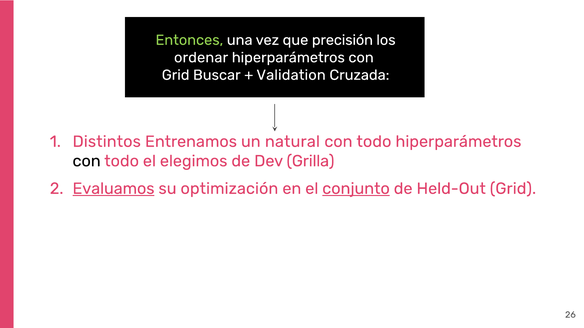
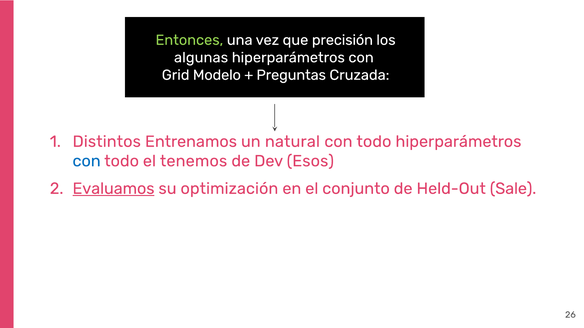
ordenar: ordenar -> algunas (201, 58)
Buscar: Buscar -> Modelo (217, 75)
Validation: Validation -> Preguntas (291, 75)
con colour: black -> blue (87, 161)
elegimos: elegimos -> tenemos (194, 161)
Grilla: Grilla -> Esos (310, 161)
conjunto underline: present -> none (356, 189)
Held-Out Grid: Grid -> Sale (513, 189)
